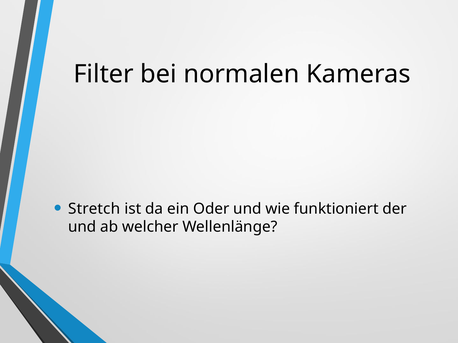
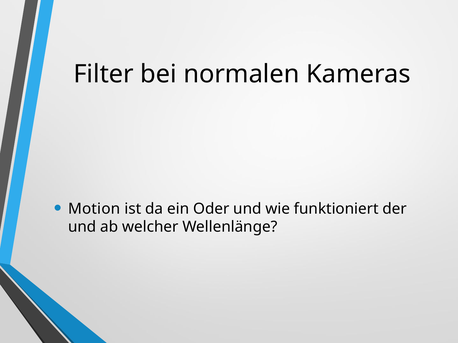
Stretch: Stretch -> Motion (94, 209)
